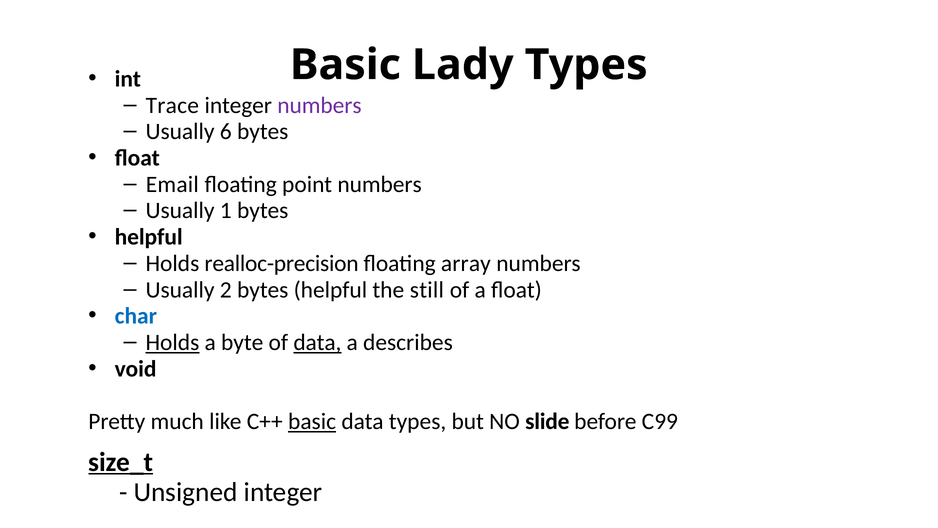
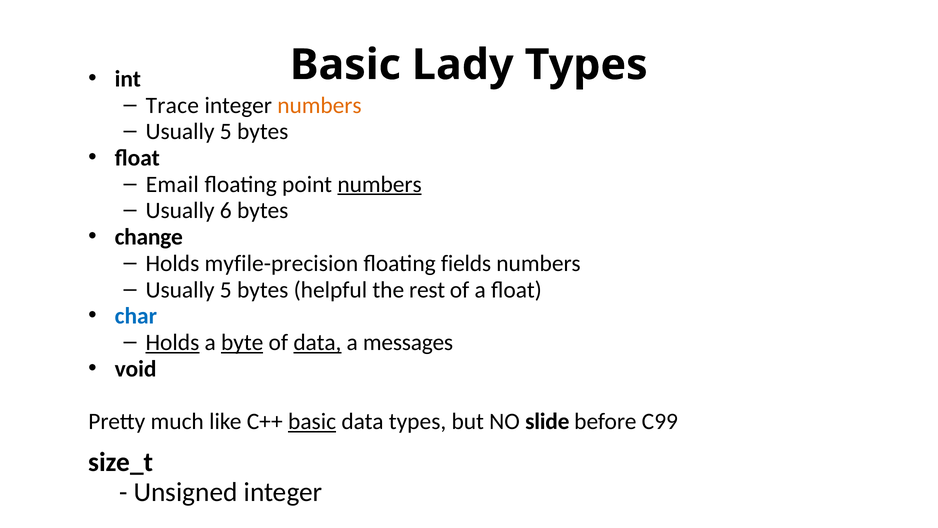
numbers colour: purple -> orange (319, 105)
6: 6 -> 5 (226, 132)
numbers underline: none -> present (380, 184)
1: 1 -> 6 (226, 211)
helpful: helpful -> change (149, 237)
realloc-precision: realloc-precision -> myfile-precision (281, 263)
array: array -> fields (466, 263)
2: 2 -> 5 (226, 290)
still: still -> rest (427, 290)
byte underline: none -> present (242, 342)
describes: describes -> messages (408, 342)
size_t underline: present -> none (121, 462)
